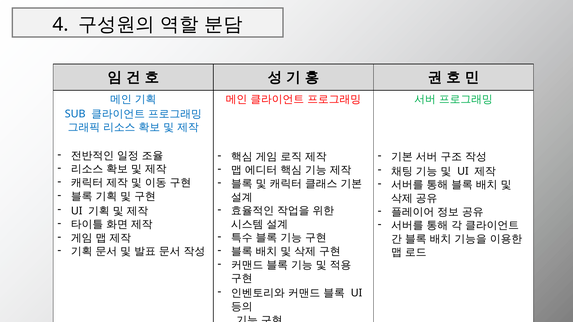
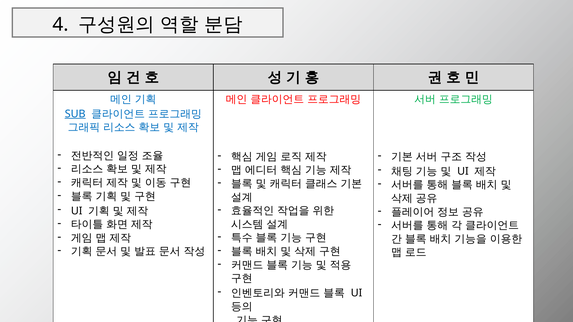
SUB underline: none -> present (75, 114)
